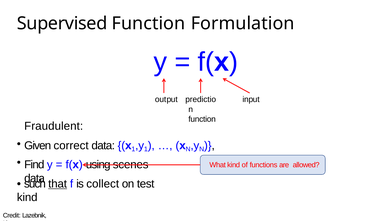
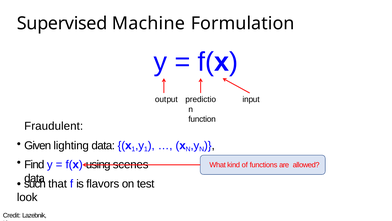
Supervised Function: Function -> Machine (148, 23)
correct: correct -> lighting (71, 145)
that underline: present -> none (58, 183)
collect: collect -> flavors (103, 183)
kind: kind -> look (27, 197)
